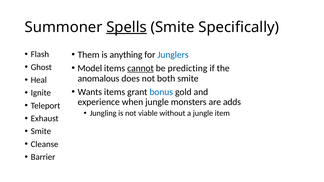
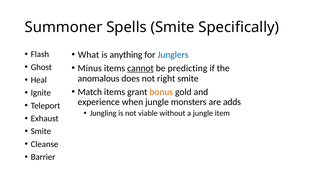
Spells underline: present -> none (127, 27)
Them: Them -> What (89, 55)
Model: Model -> Minus (90, 68)
both: both -> right (166, 79)
Wants: Wants -> Match (90, 92)
bonus colour: blue -> orange (161, 92)
